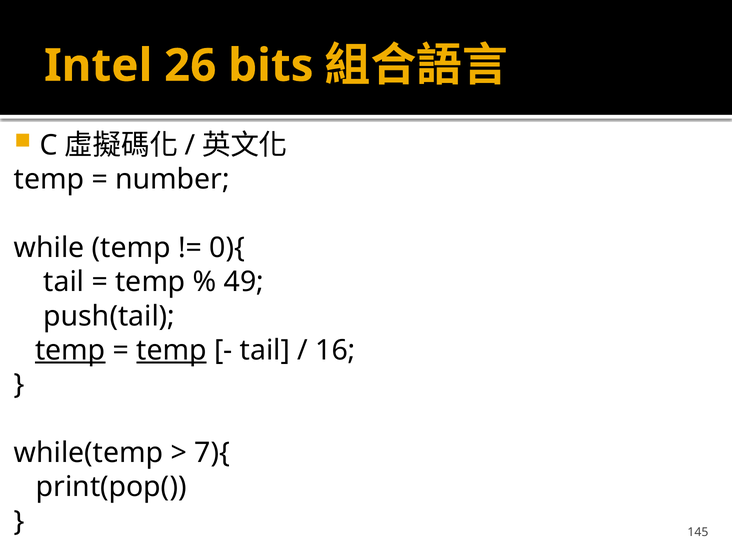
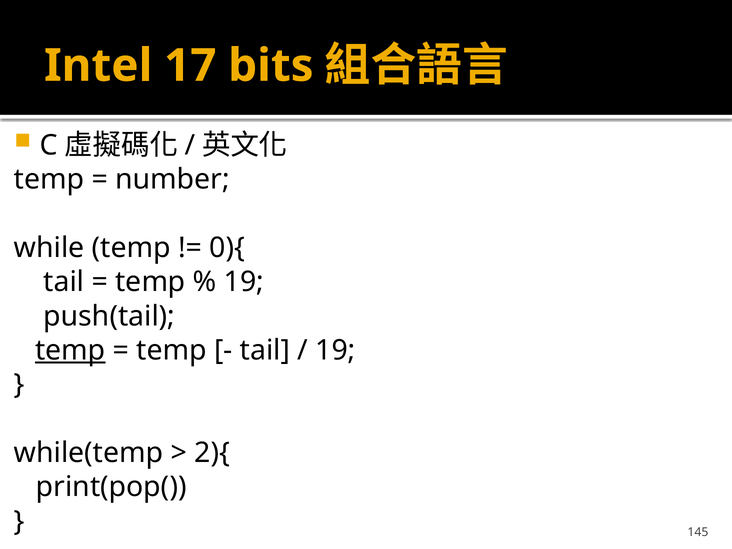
26: 26 -> 17 (190, 66)
49: 49 -> 19 (244, 282)
temp underline: present -> none (172, 350)
16: 16 -> 19 (336, 350)
7){: 7){ -> 2){ (212, 453)
